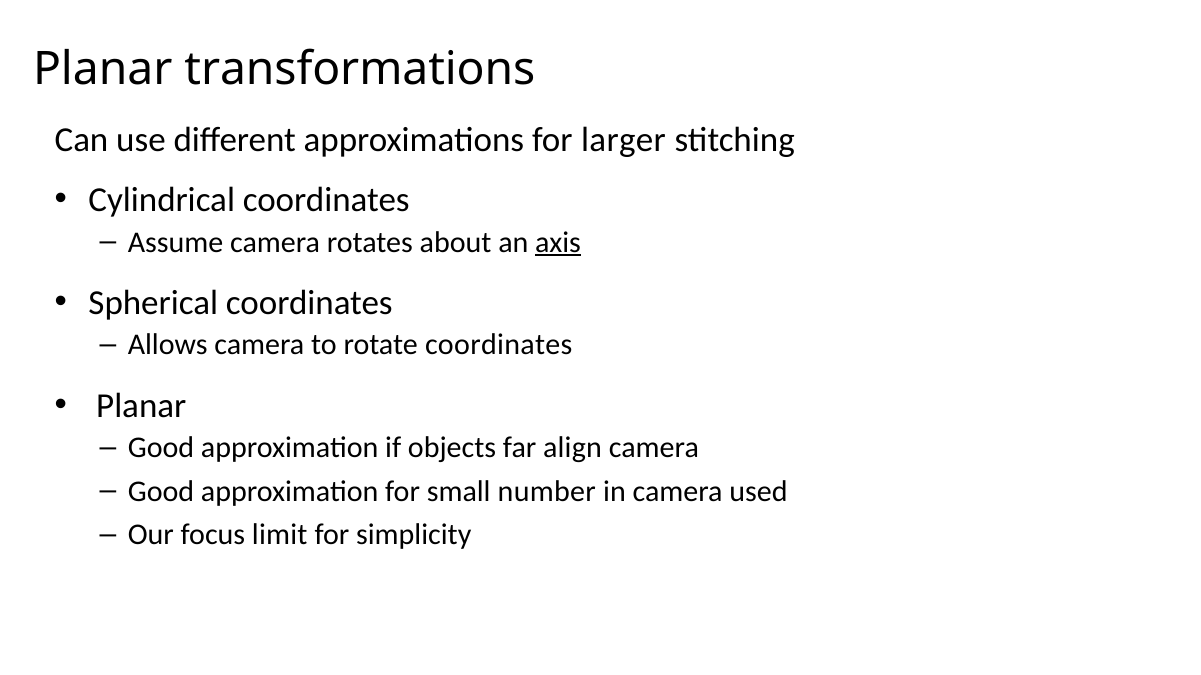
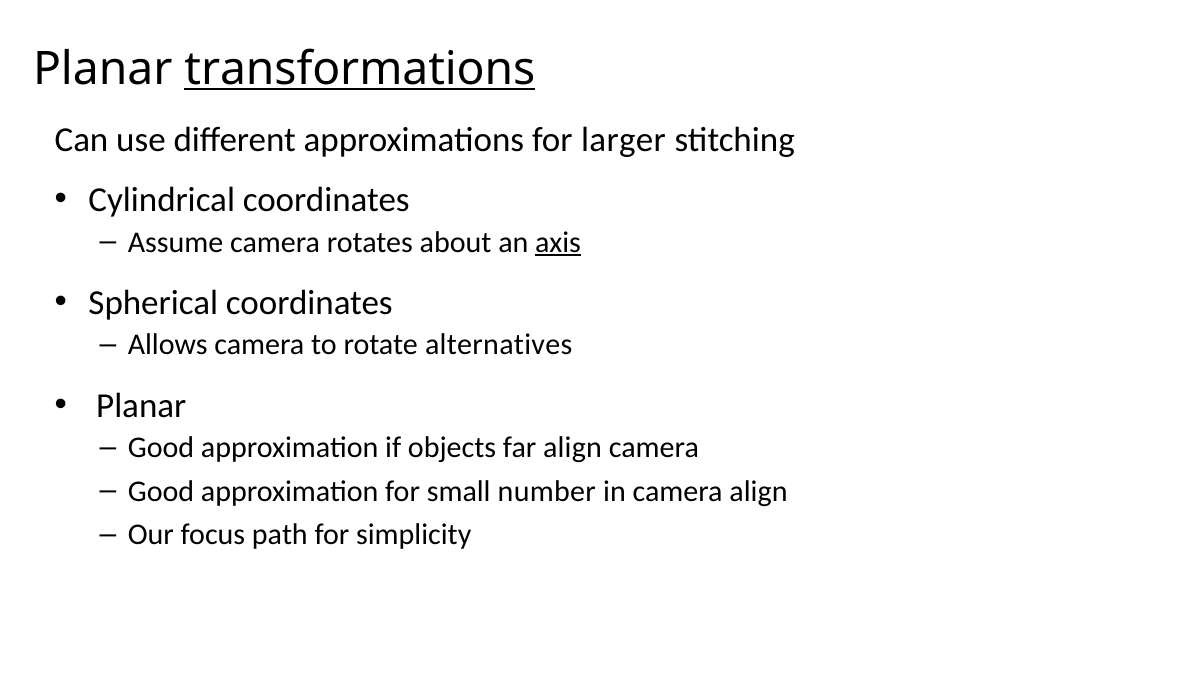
transformations underline: none -> present (360, 69)
rotate coordinates: coordinates -> alternatives (499, 345)
camera used: used -> align (758, 492)
limit: limit -> path (280, 535)
